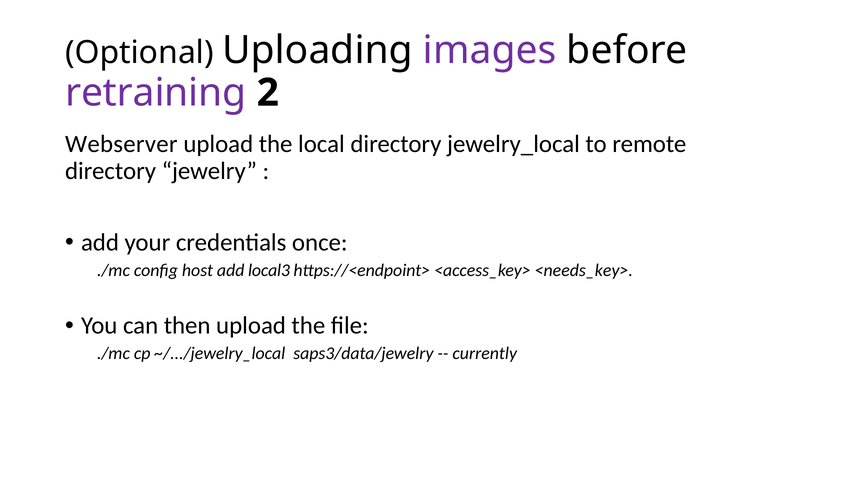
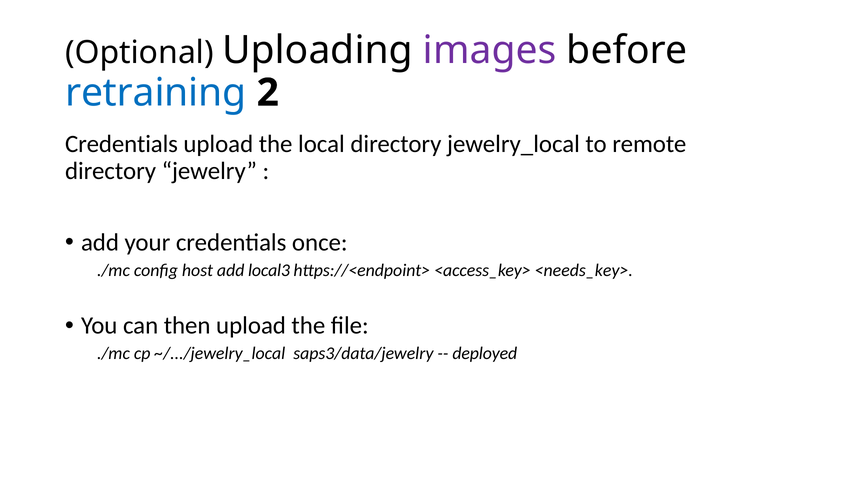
retraining colour: purple -> blue (156, 93)
Webserver: Webserver -> Credentials (121, 144)
currently: currently -> deployed (485, 353)
